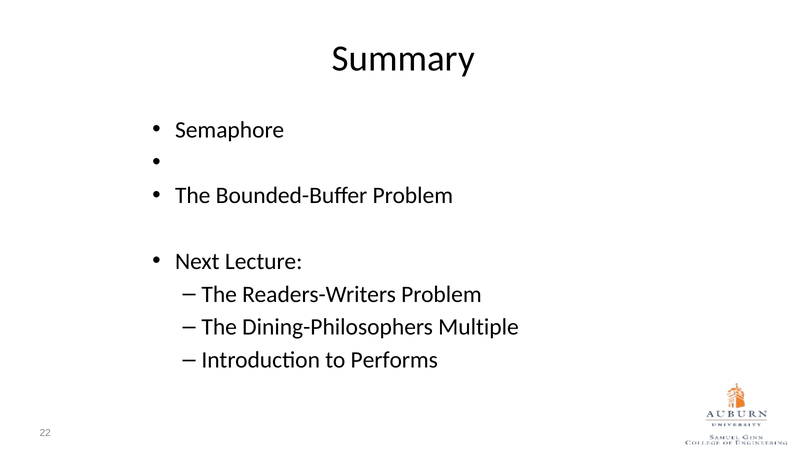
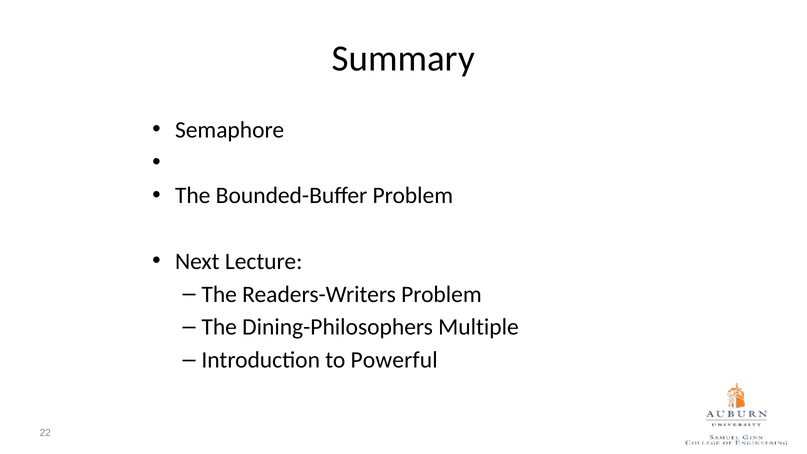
Performs: Performs -> Powerful (394, 360)
